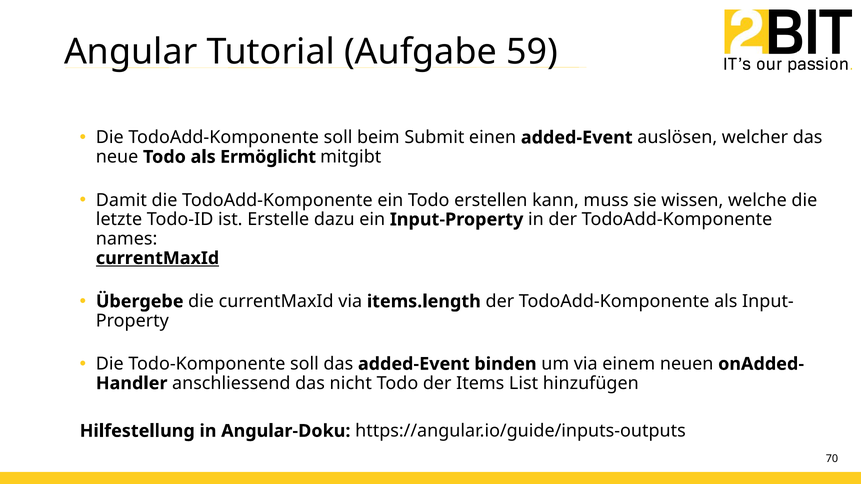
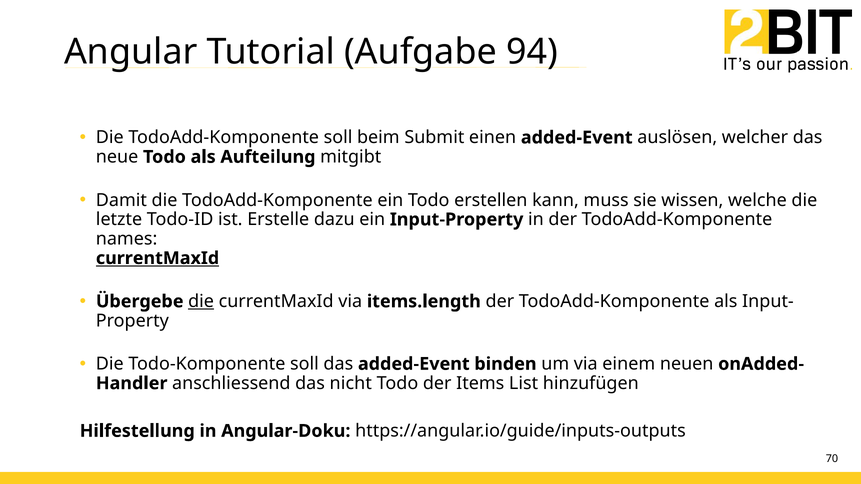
59: 59 -> 94 (532, 52)
Ermöglicht: Ermöglicht -> Aufteilung (268, 157)
die underline: none -> present (201, 302)
